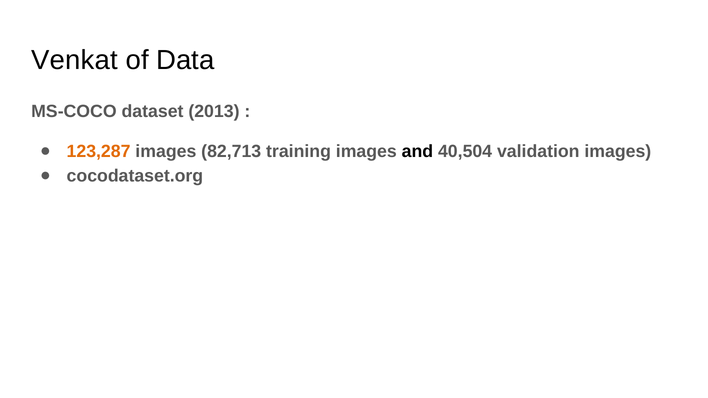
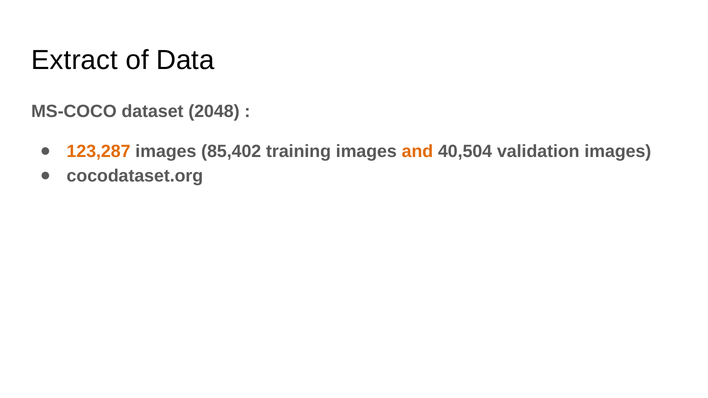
Venkat: Venkat -> Extract (75, 60)
2013: 2013 -> 2048 (214, 111)
82,713: 82,713 -> 85,402 (231, 151)
and colour: black -> orange (417, 151)
